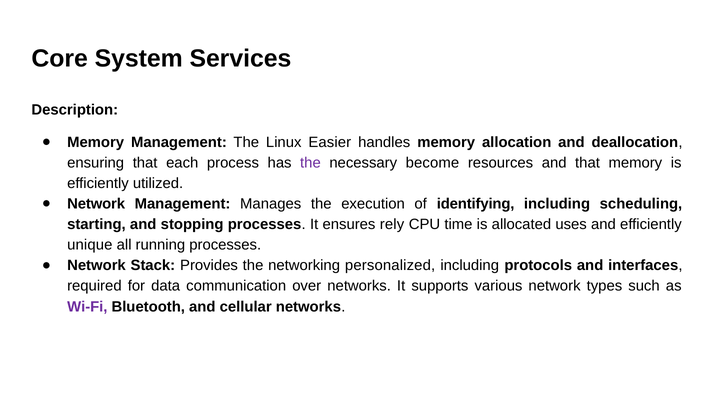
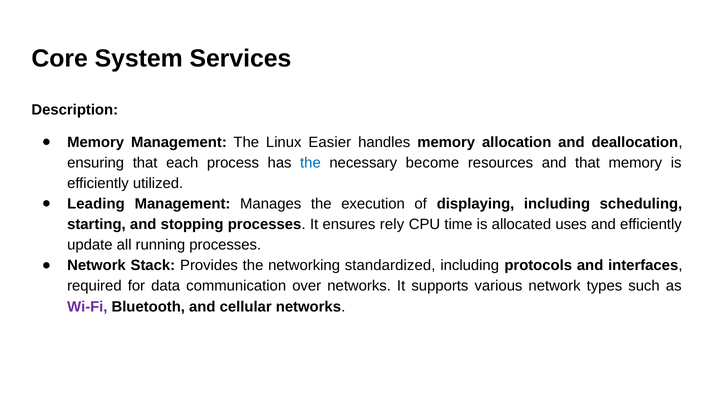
the colour: purple -> blue (310, 163)
Network: Network -> Leading (96, 204)
identifying: identifying -> displaying (476, 204)
unique: unique -> update (90, 245)
personalized: personalized -> standardized (390, 265)
